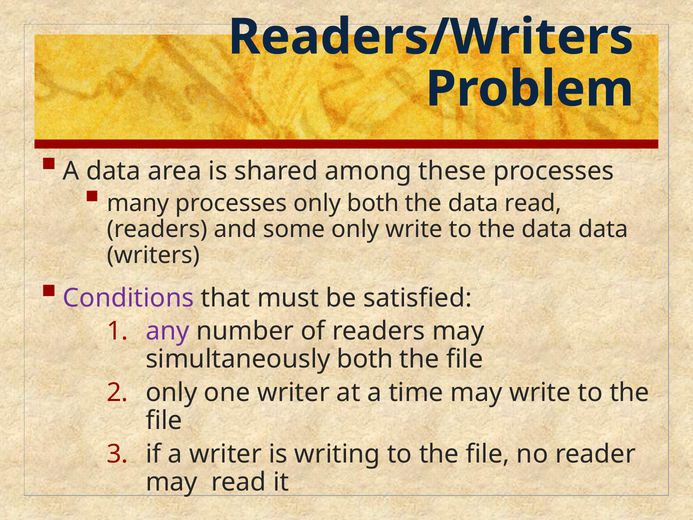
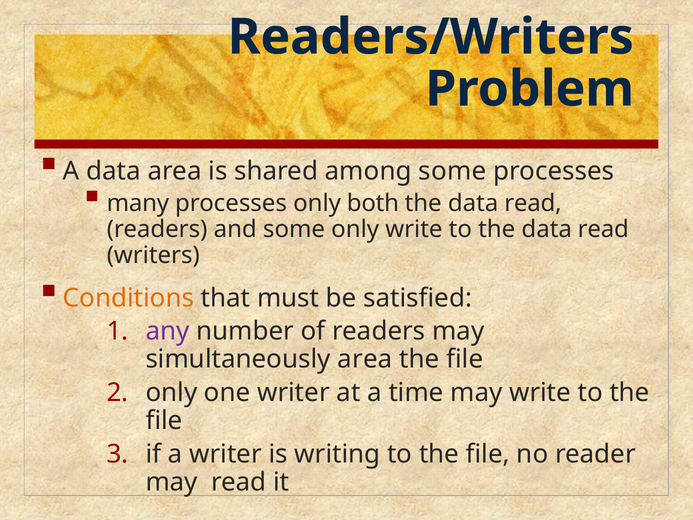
among these: these -> some (452, 171)
to the data data: data -> read (603, 229)
Conditions colour: purple -> orange (129, 298)
simultaneously both: both -> area (365, 359)
